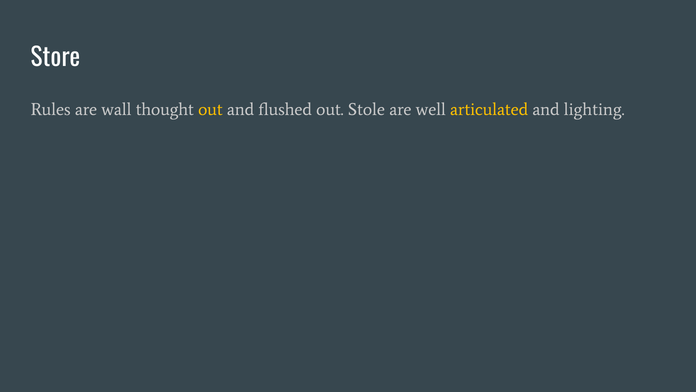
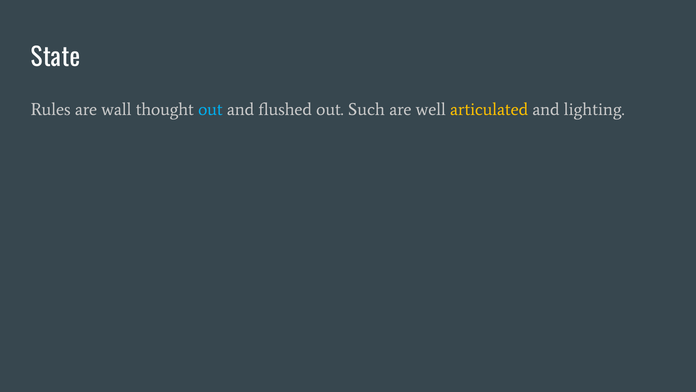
Store: Store -> State (55, 58)
out colour: yellow -> light blue (210, 109)
Stole: Stole -> Such (366, 109)
